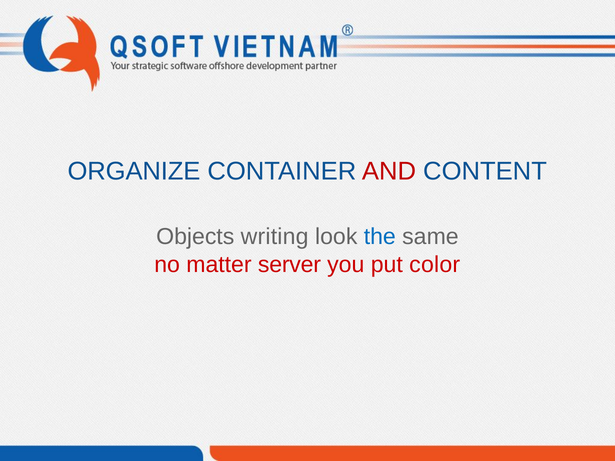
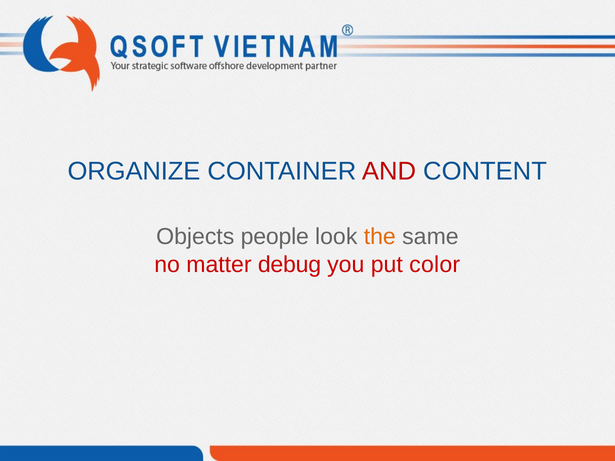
writing: writing -> people (275, 237)
the colour: blue -> orange (380, 237)
server: server -> debug (289, 265)
